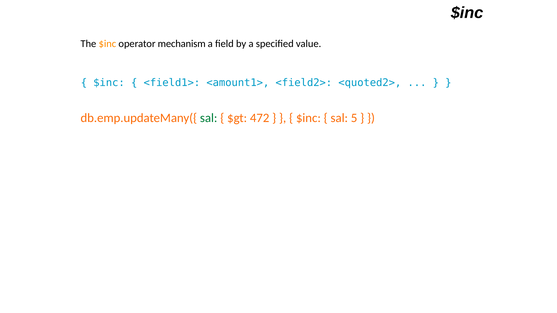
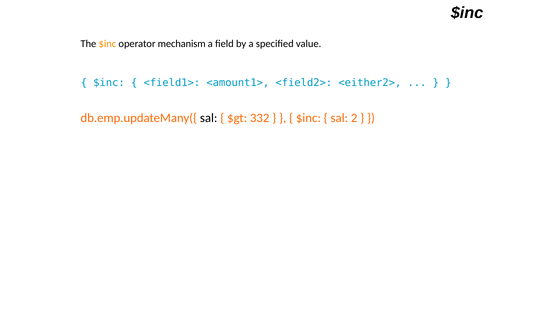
<quoted2>: <quoted2> -> <either2> (370, 83)
sal colour: green -> black (209, 118)
472: 472 -> 332 (260, 118)
5: 5 -> 2 (354, 118)
